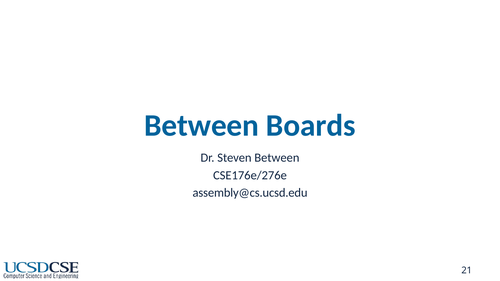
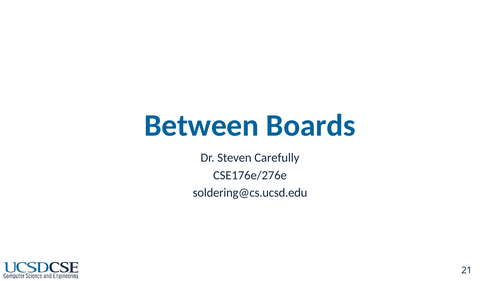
Steven Between: Between -> Carefully (277, 158)
assembly@cs.ucsd.edu: assembly@cs.ucsd.edu -> soldering@cs.ucsd.edu (250, 193)
